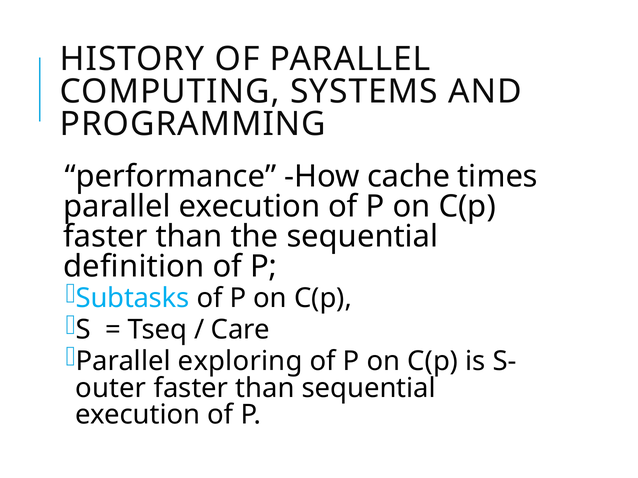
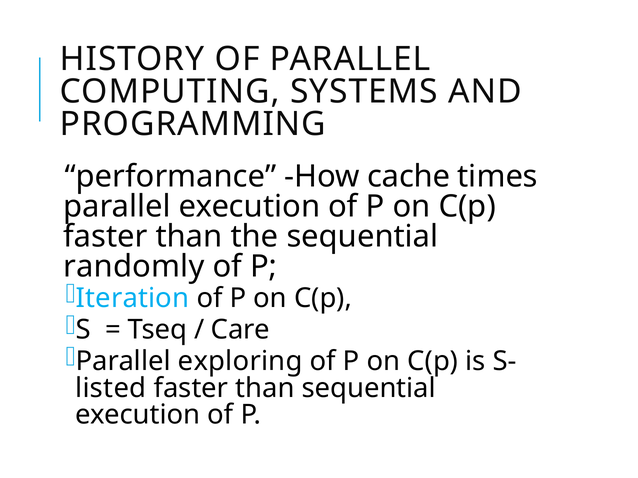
definition: definition -> randomly (134, 267)
Subtasks: Subtasks -> Iteration (132, 299)
outer: outer -> listed (111, 388)
